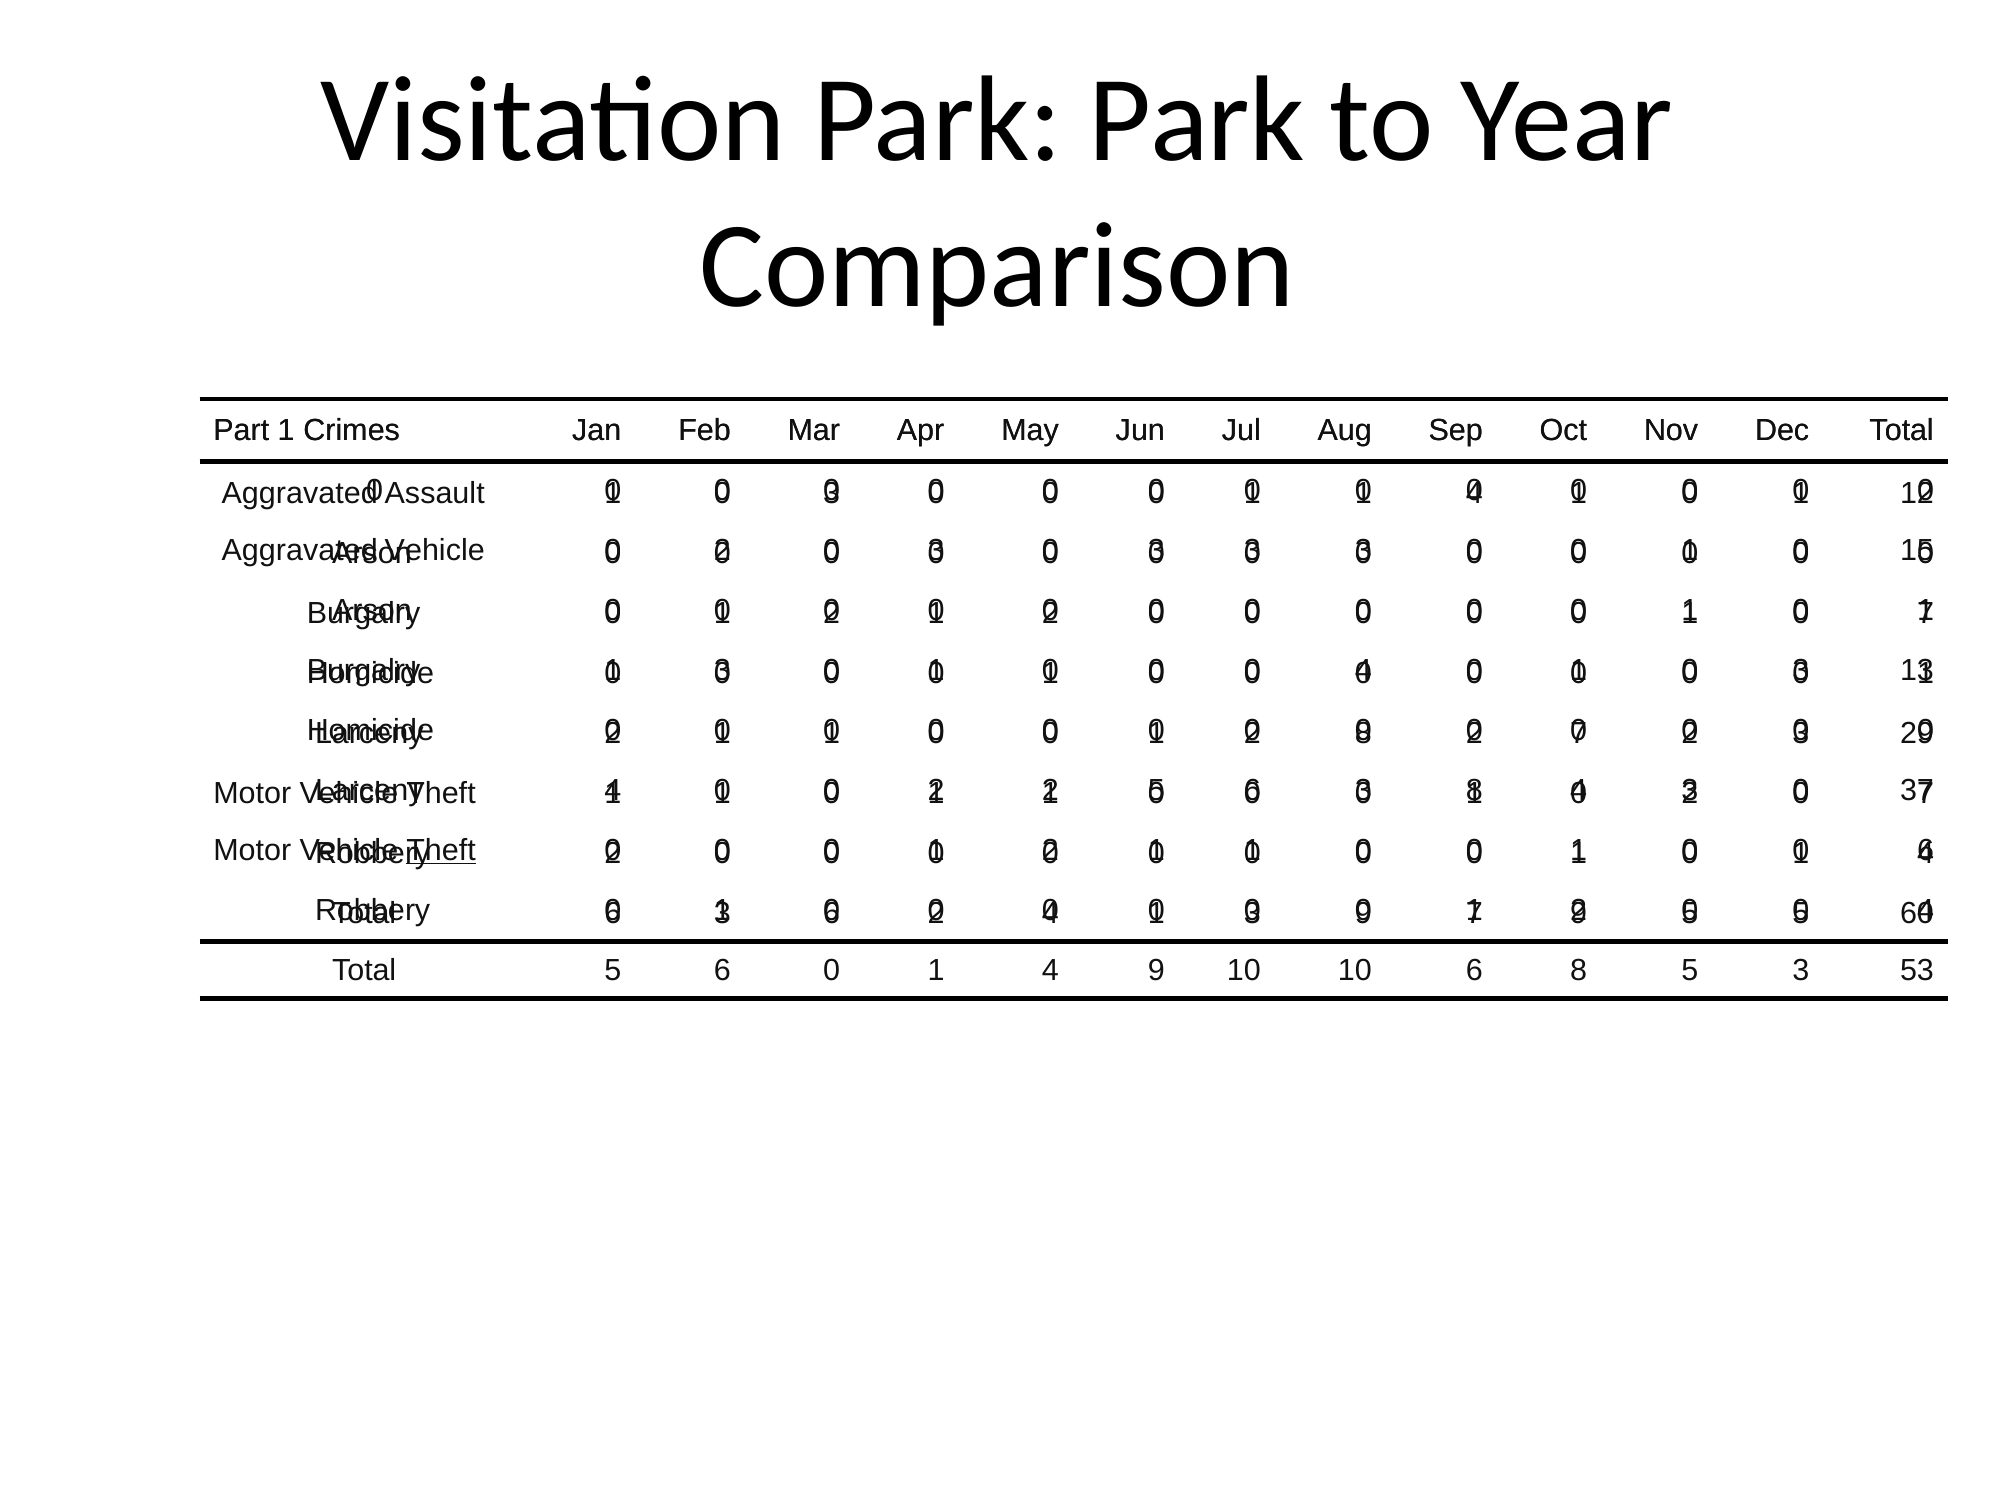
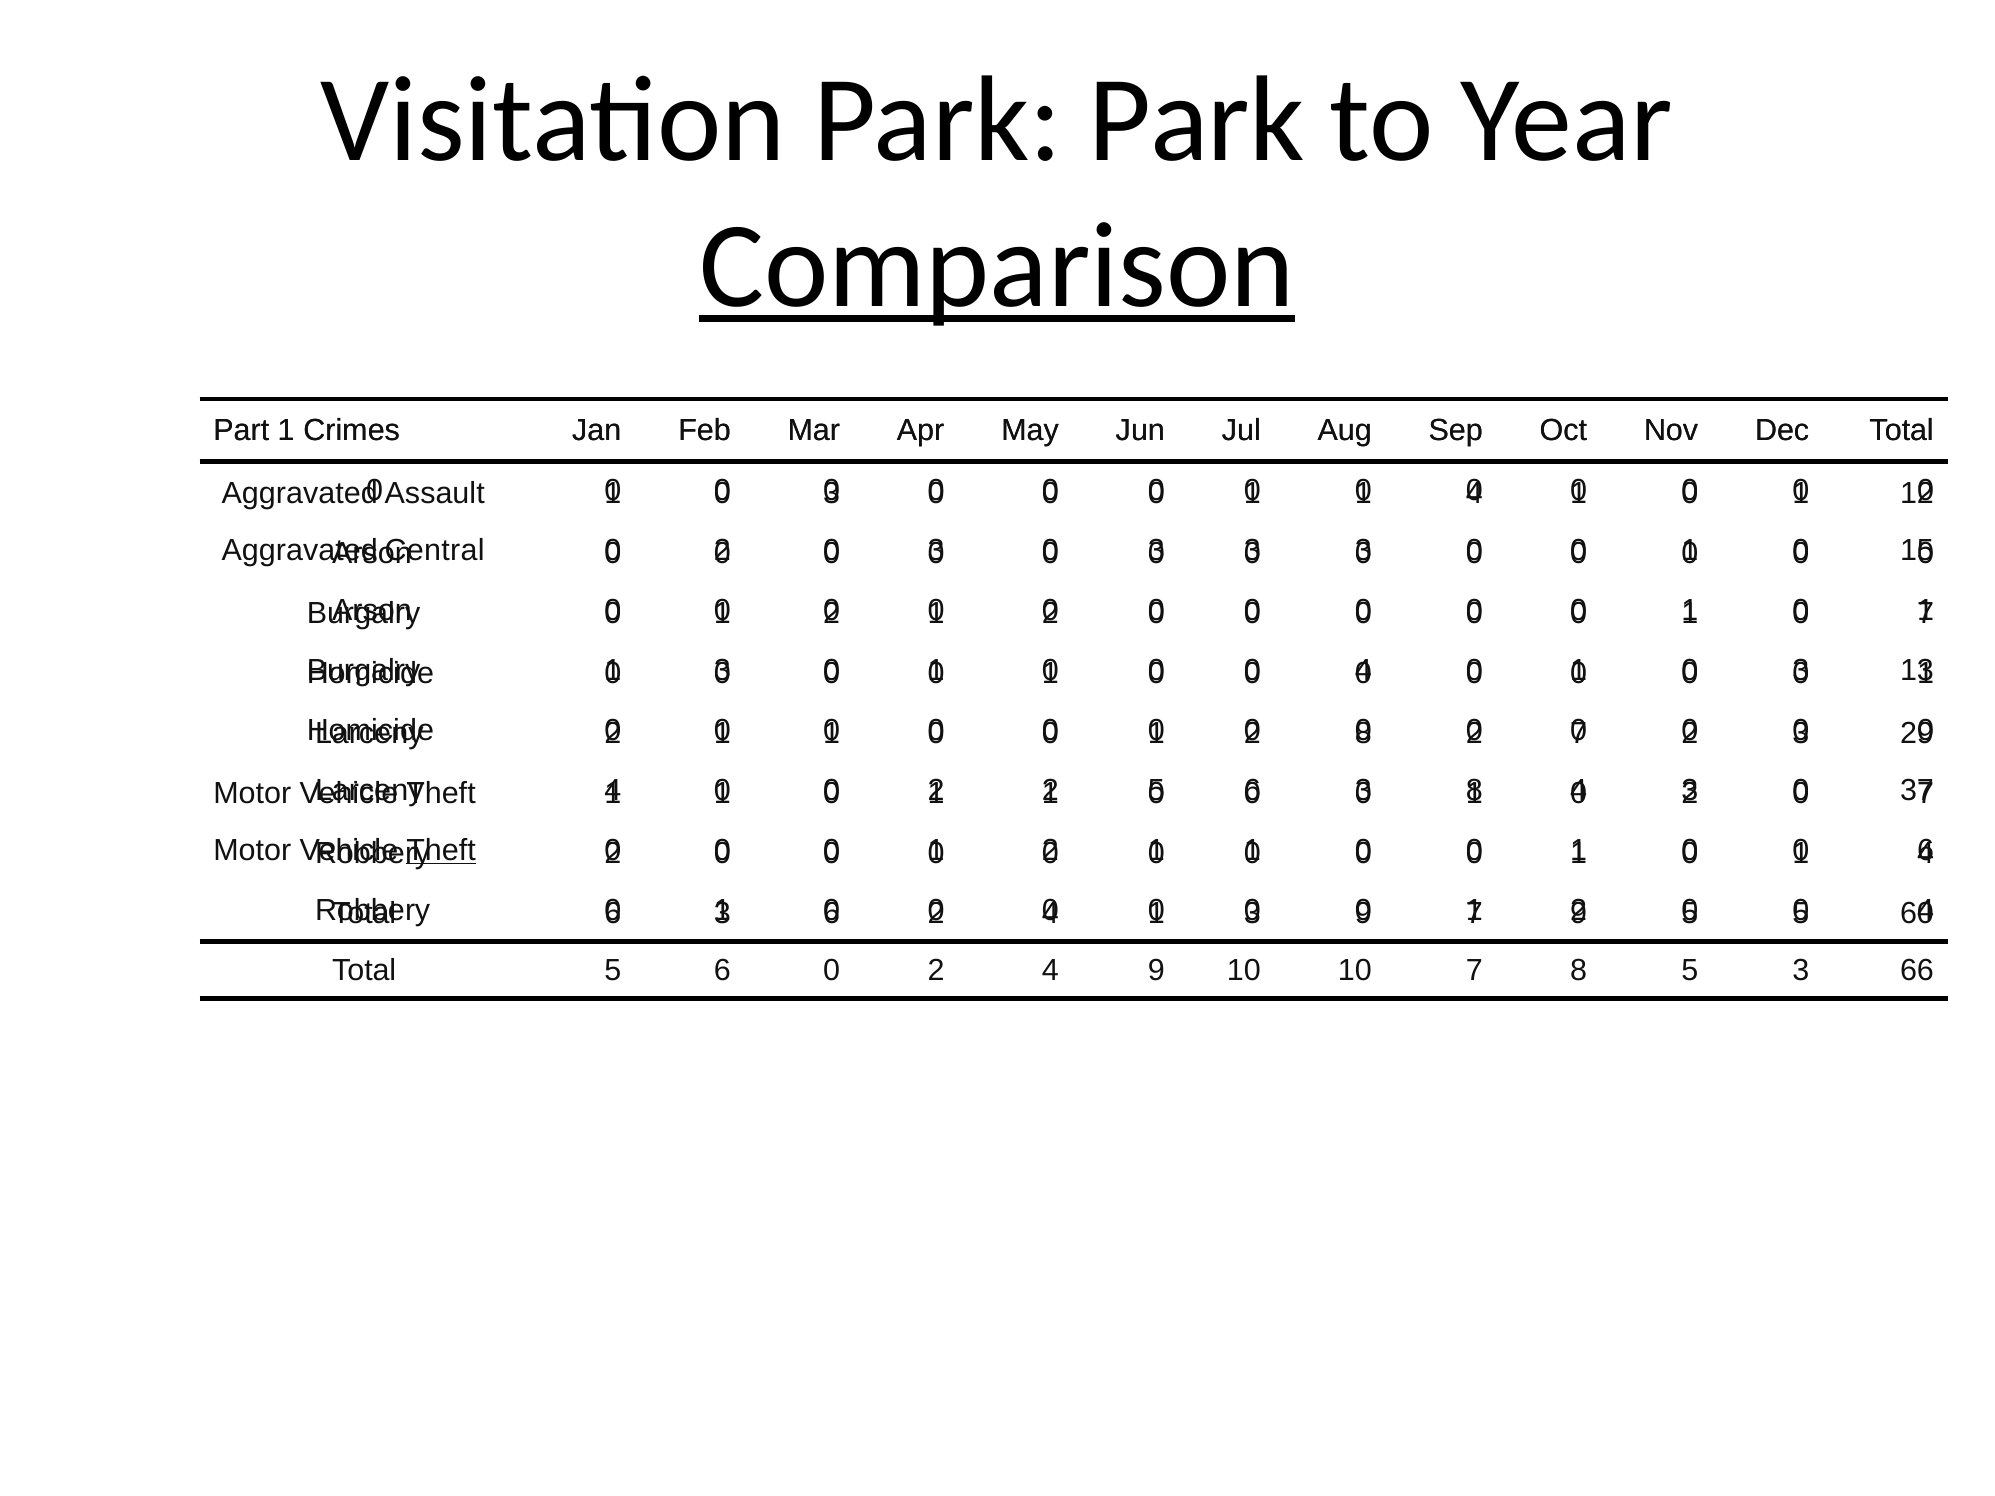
Comparison underline: none -> present (997, 266)
Vehicle: Vehicle -> Central (435, 551)
6 0 1: 1 -> 2 (936, 971)
10 6: 6 -> 7 (1474, 971)
53: 53 -> 66 (1917, 971)
